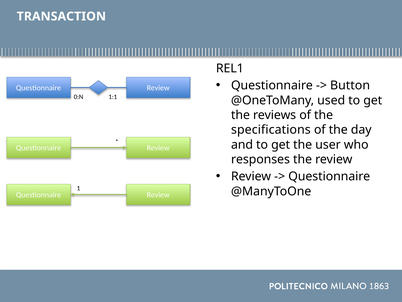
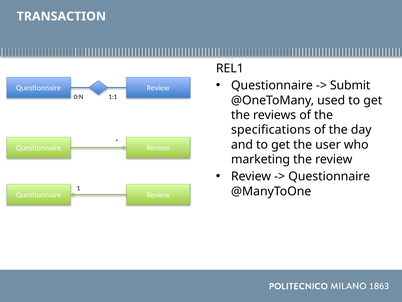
Button: Button -> Submit (350, 85)
responses: responses -> marketing (261, 159)
